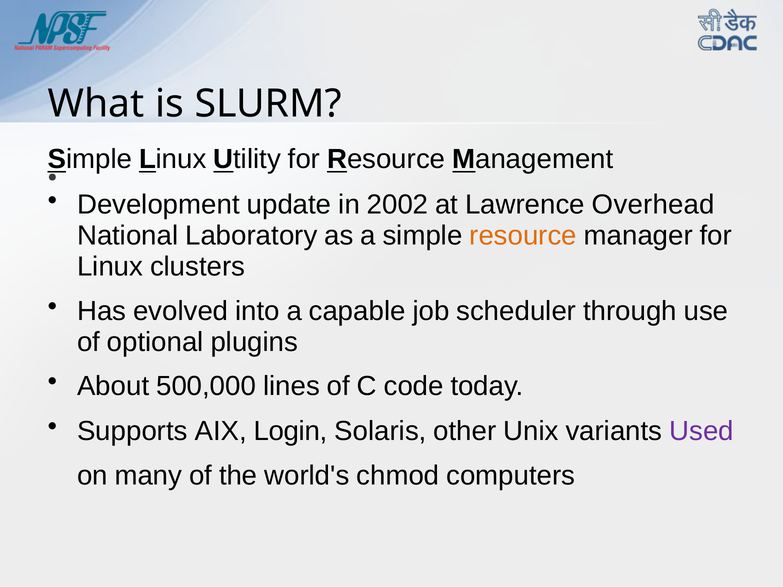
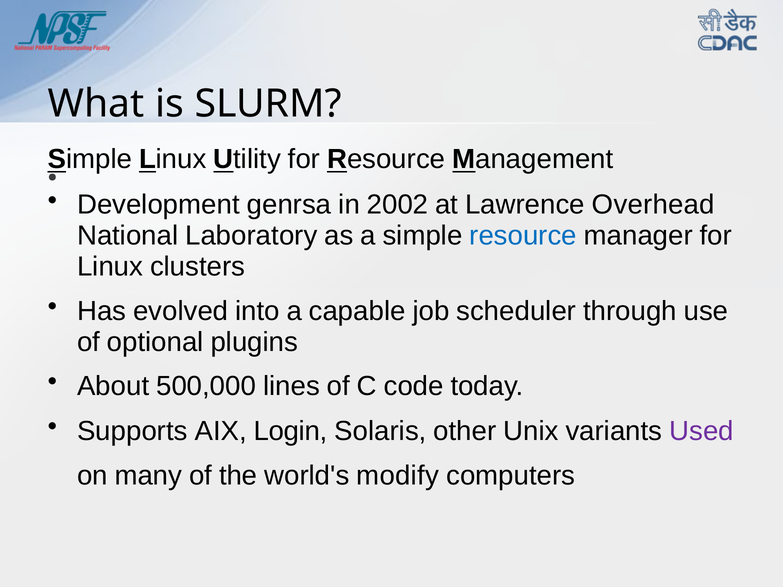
update: update -> genrsa (289, 205)
resource colour: orange -> blue (523, 236)
chmod: chmod -> modify (398, 476)
